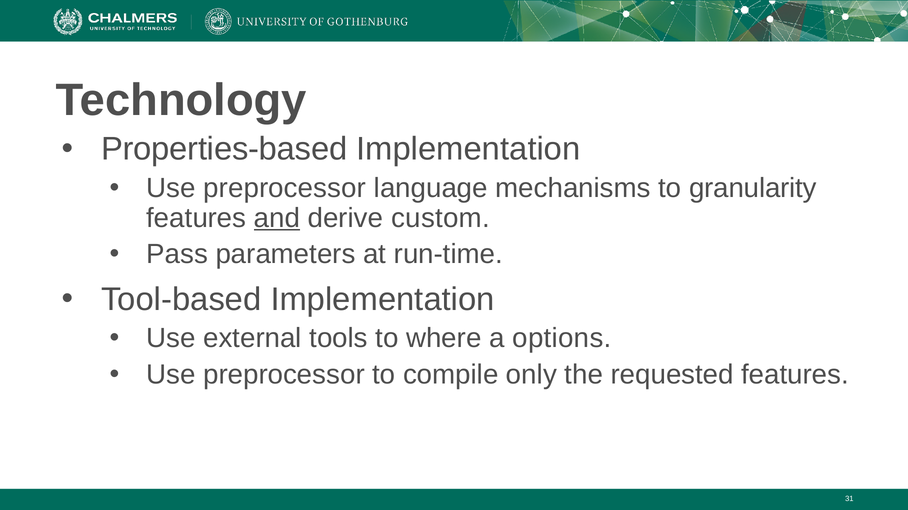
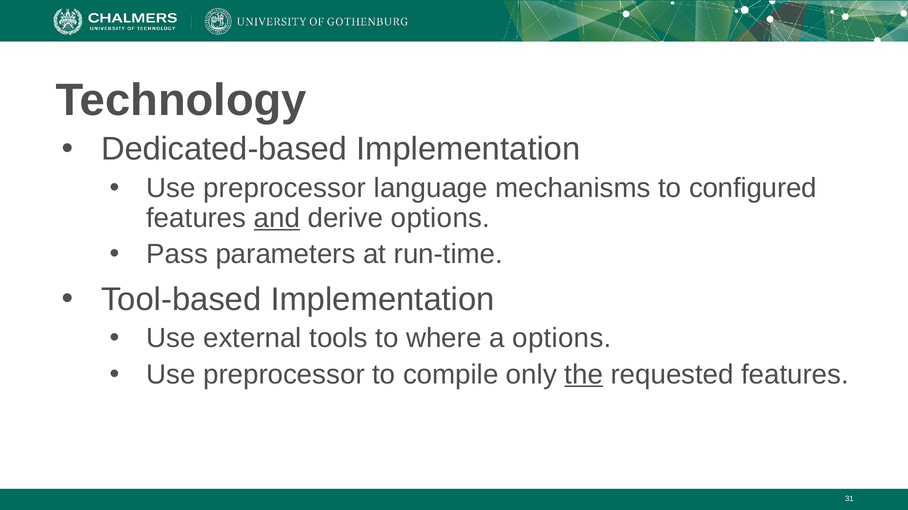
Properties-based: Properties-based -> Dedicated-based (224, 149)
granularity: granularity -> configured (753, 188)
derive custom: custom -> options (441, 218)
the underline: none -> present (584, 375)
